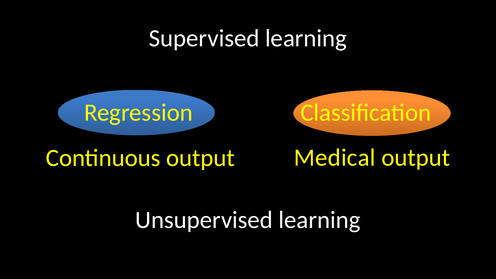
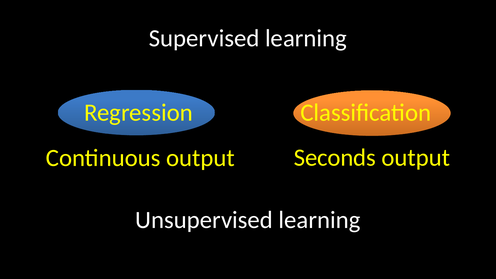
Medical: Medical -> Seconds (335, 158)
